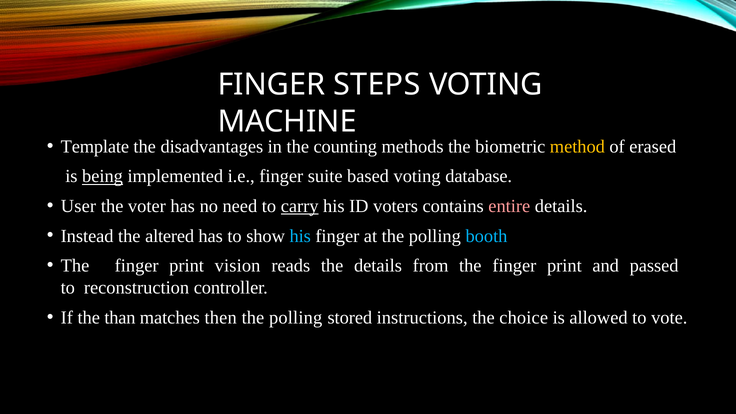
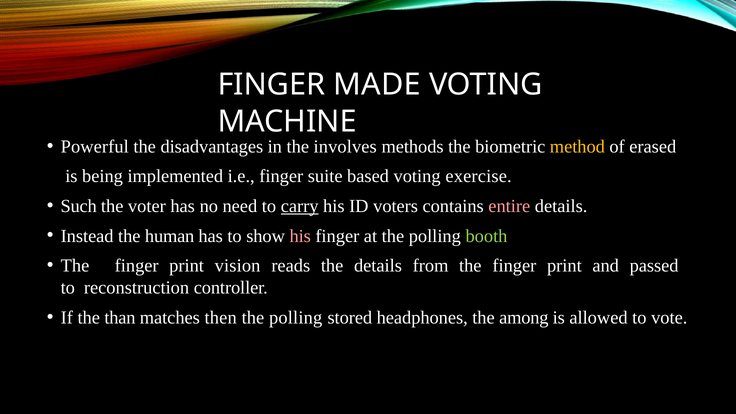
STEPS: STEPS -> MADE (377, 85)
Template: Template -> Powerful (95, 147)
counting: counting -> involves (345, 147)
being underline: present -> none (103, 176)
database: database -> exercise (479, 176)
User: User -> Such (79, 206)
altered: altered -> human (170, 236)
his colour: light blue -> pink (300, 236)
booth colour: light blue -> light green (486, 236)
instructions: instructions -> headphones (422, 318)
choice: choice -> among (524, 318)
